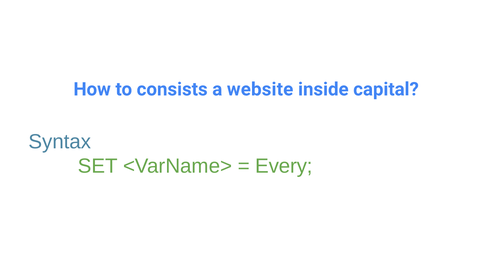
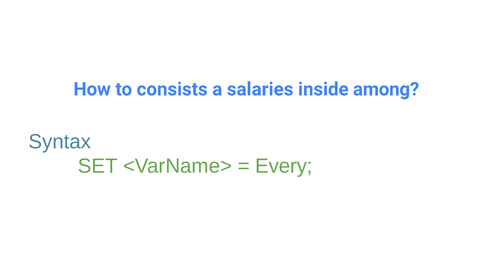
website: website -> salaries (260, 89)
capital: capital -> among (386, 89)
